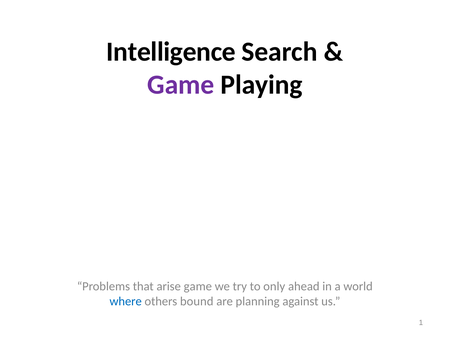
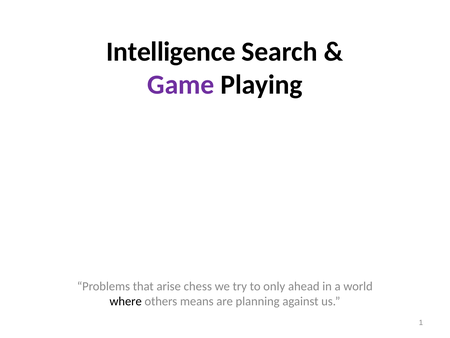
arise game: game -> chess (198, 286)
where colour: blue -> black (126, 301)
bound: bound -> means (197, 301)
